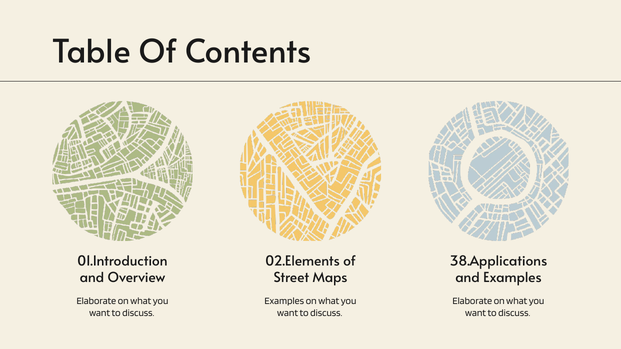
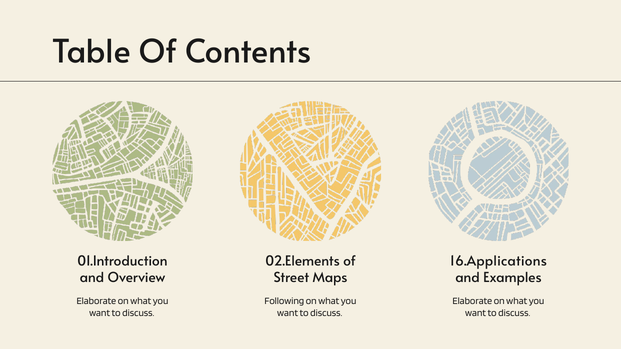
38.Applications: 38.Applications -> 16.Applications (498, 261)
Examples: Examples -> Following (284, 301)
